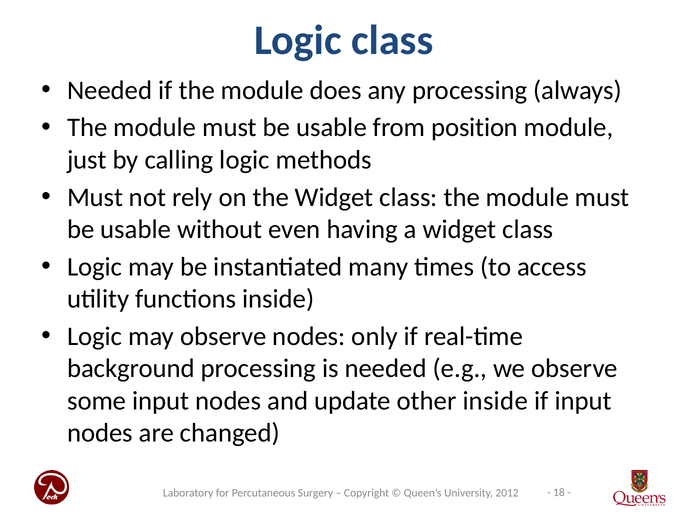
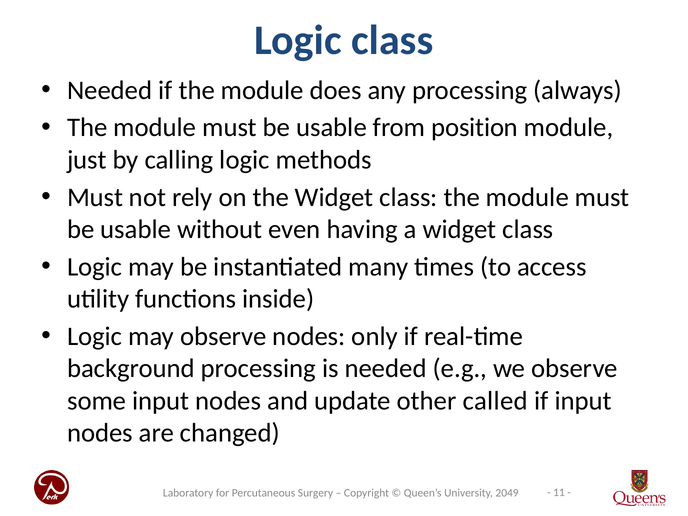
other inside: inside -> called (495, 401)
18: 18 -> 11 (559, 493)
2012: 2012 -> 2049 (507, 493)
